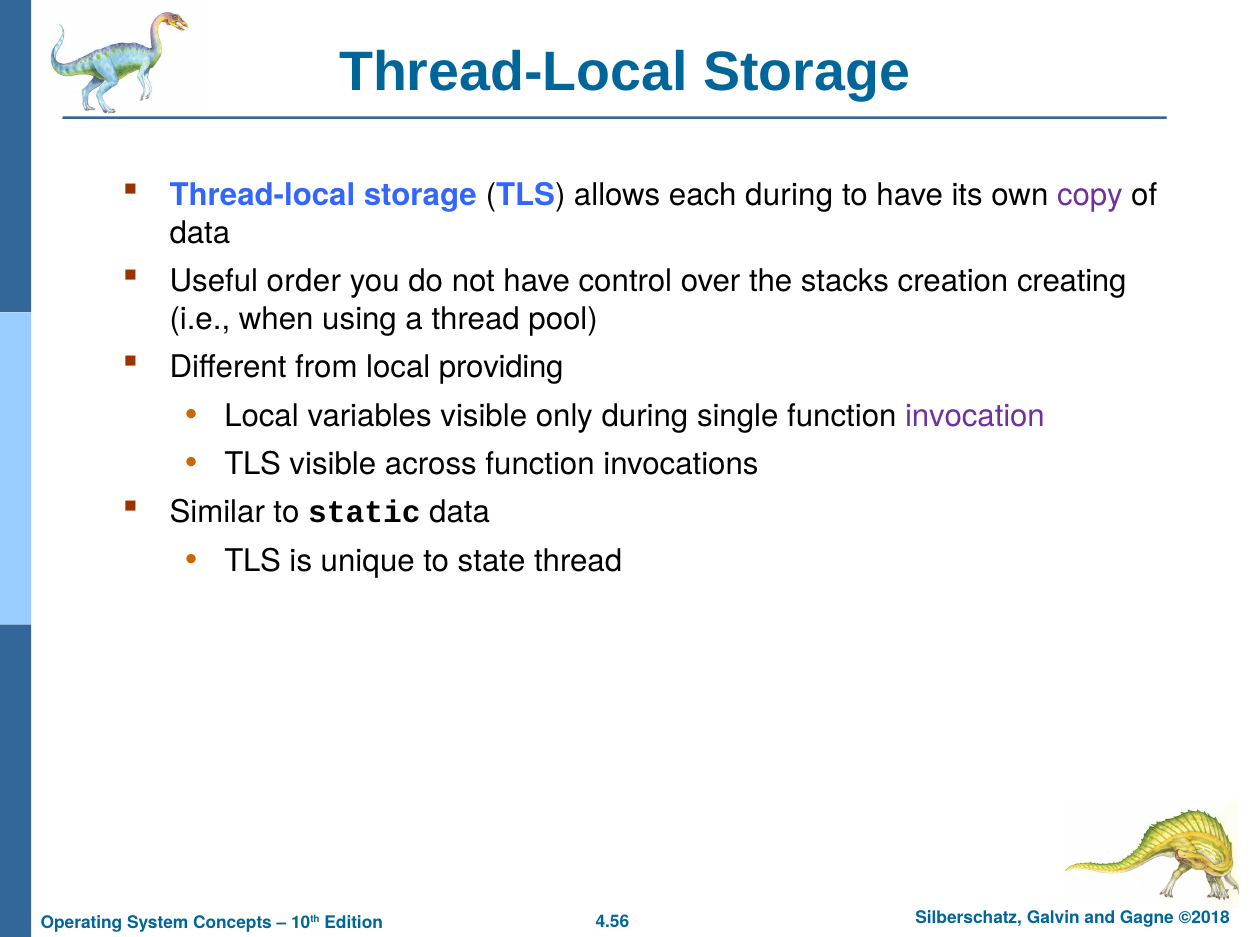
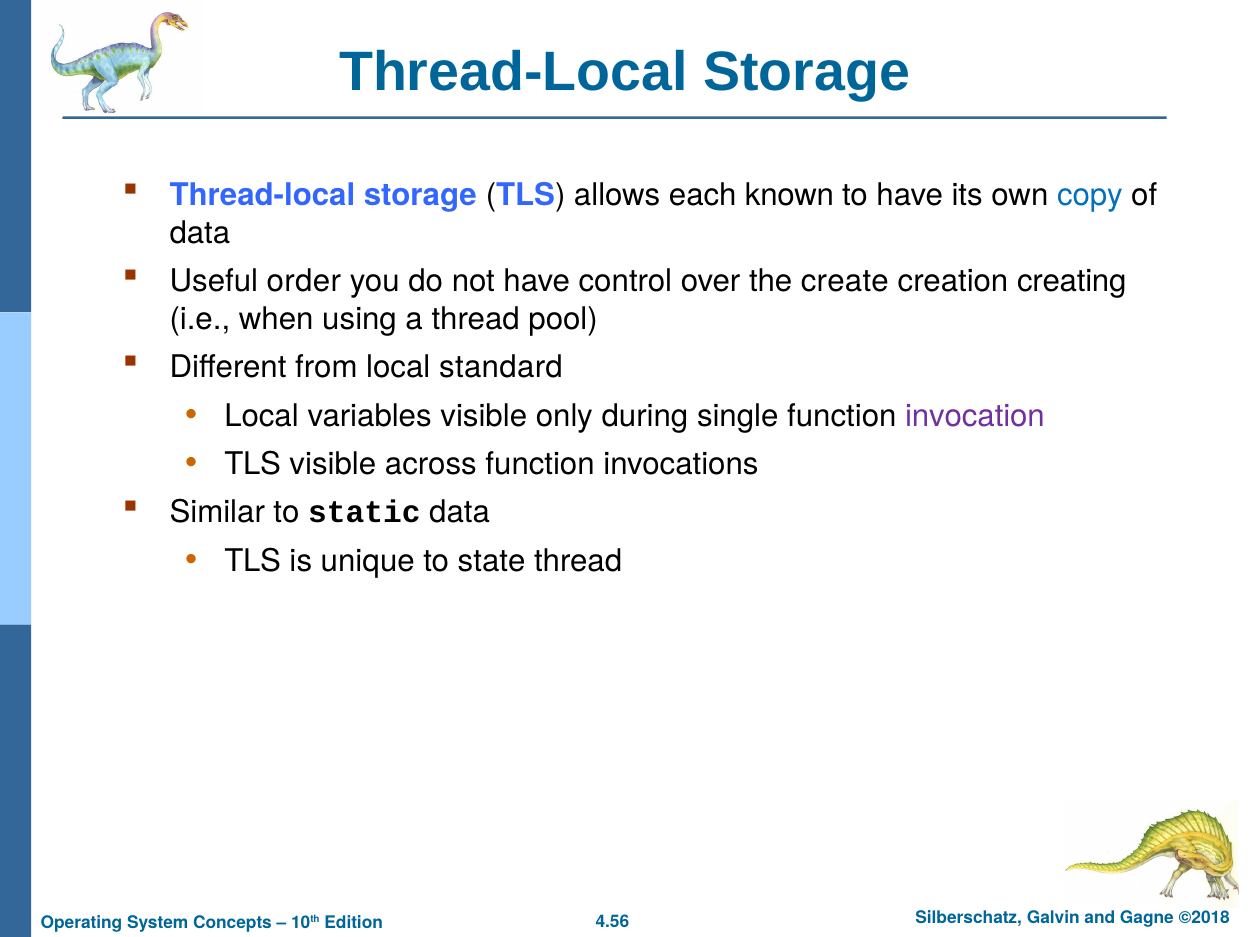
each during: during -> known (789, 196)
copy colour: purple -> blue (1090, 196)
stacks: stacks -> create (845, 282)
providing: providing -> standard (501, 368)
